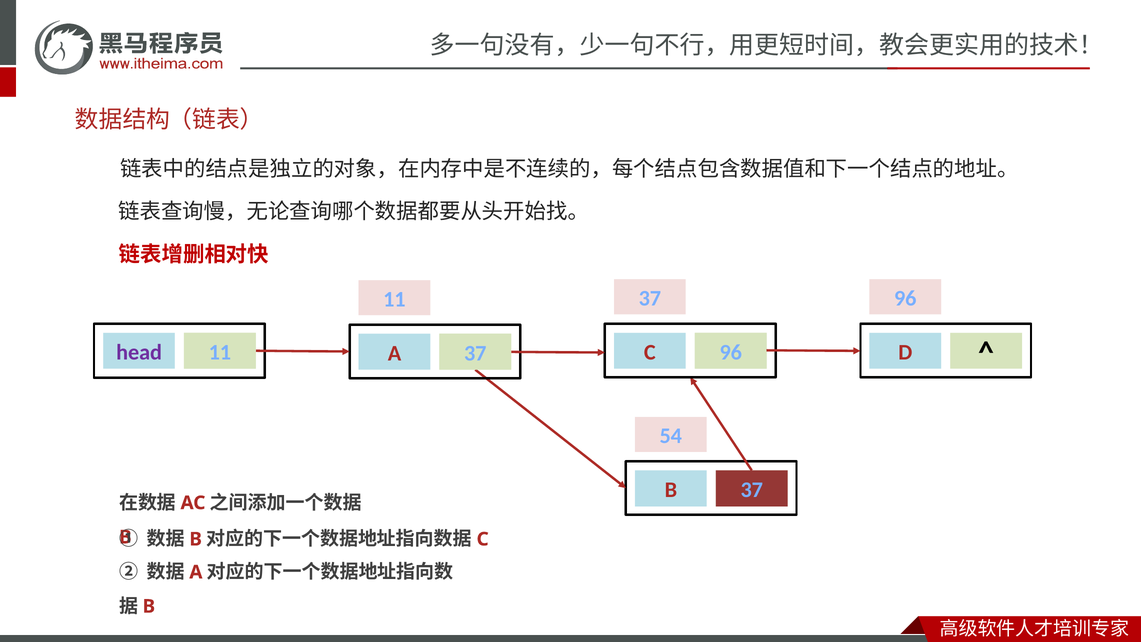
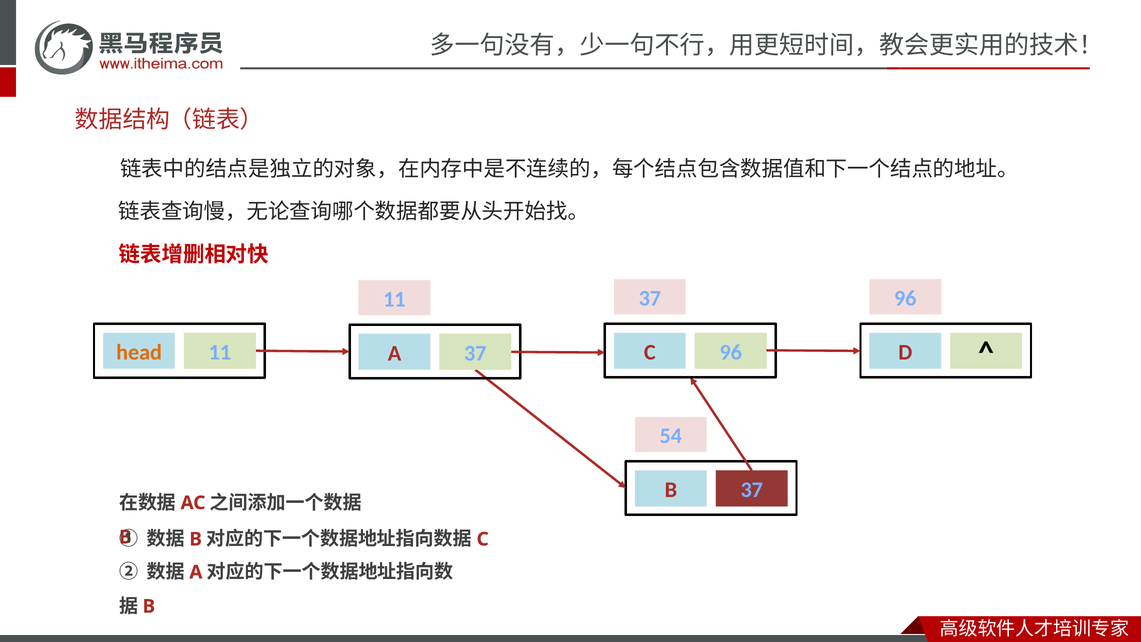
head colour: purple -> orange (139, 352)
